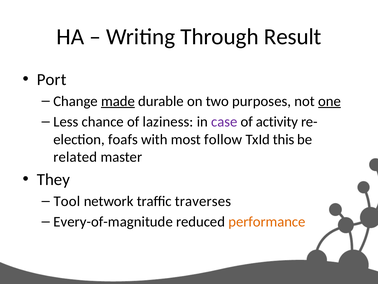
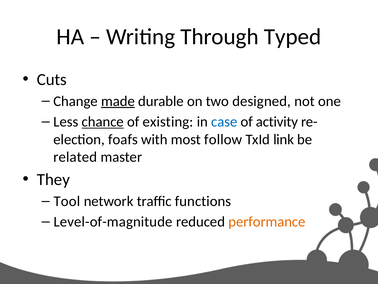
Result: Result -> Typed (293, 37)
Port: Port -> Cuts (52, 79)
purposes: purposes -> designed (262, 101)
one underline: present -> none (330, 101)
chance underline: none -> present (103, 122)
laziness: laziness -> existing (168, 122)
case colour: purple -> blue (224, 122)
this: this -> link (284, 139)
traverses: traverses -> functions (203, 201)
Every-of-magnitude: Every-of-magnitude -> Level-of-magnitude (113, 221)
